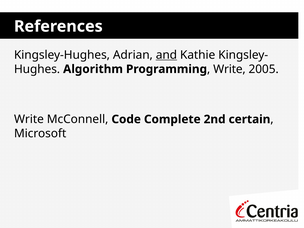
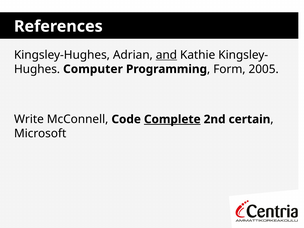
Algorithm: Algorithm -> Computer (93, 69)
Write: Write -> Form (229, 69)
Complete underline: none -> present (172, 119)
